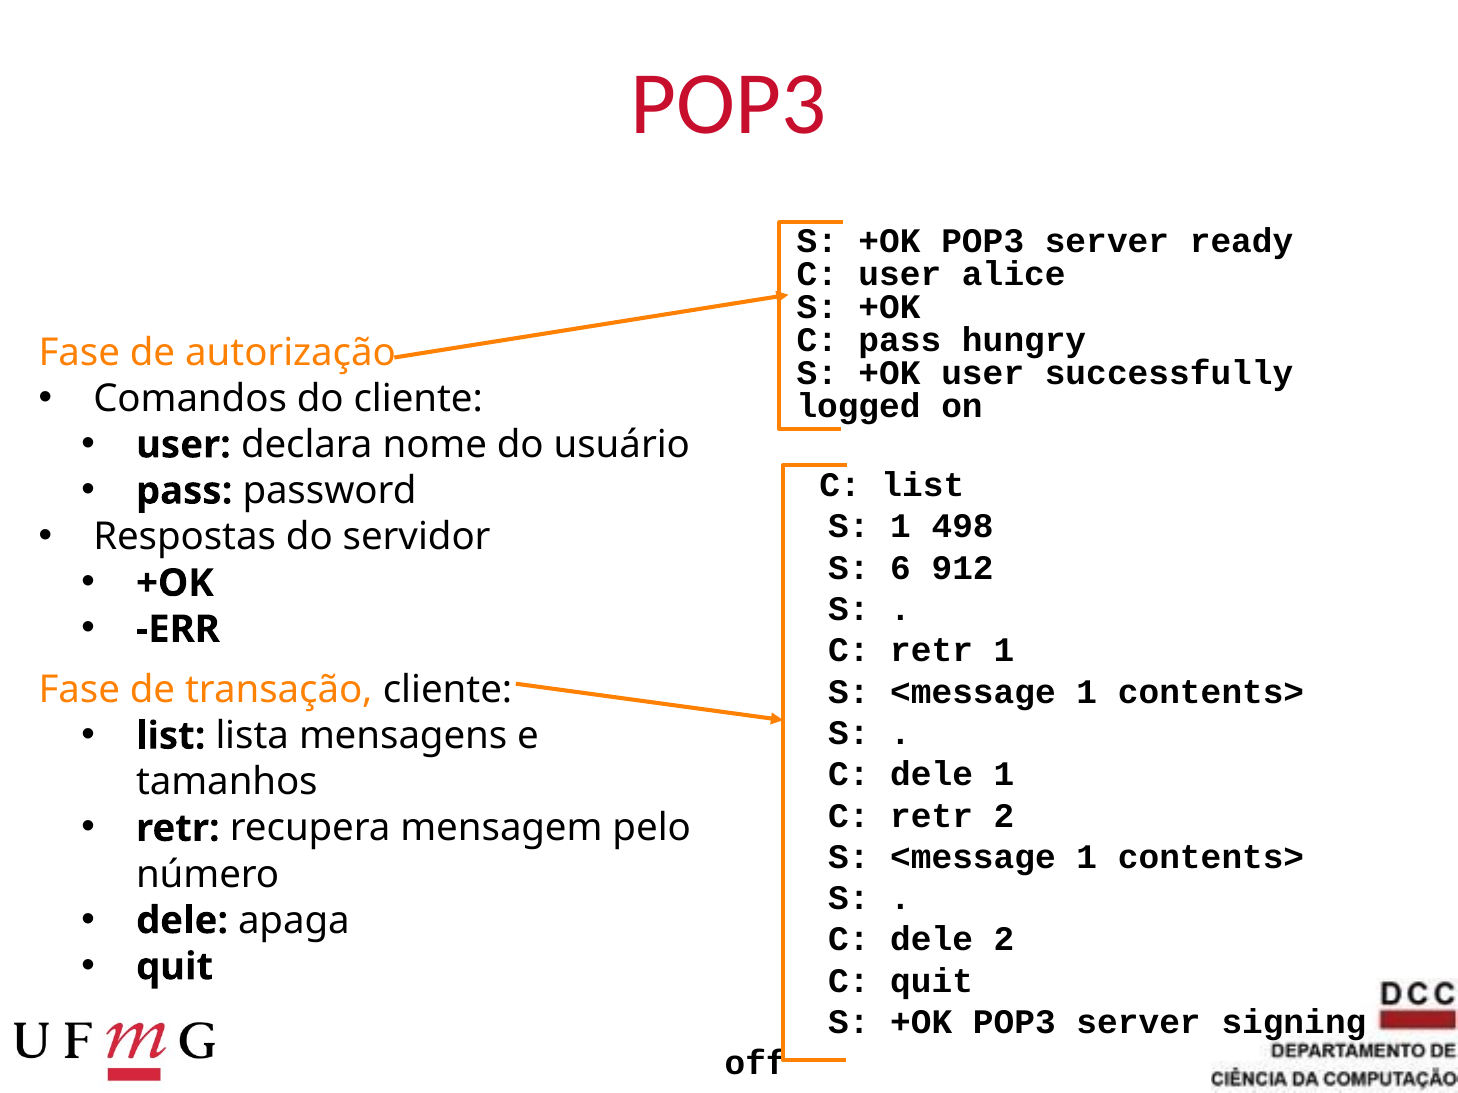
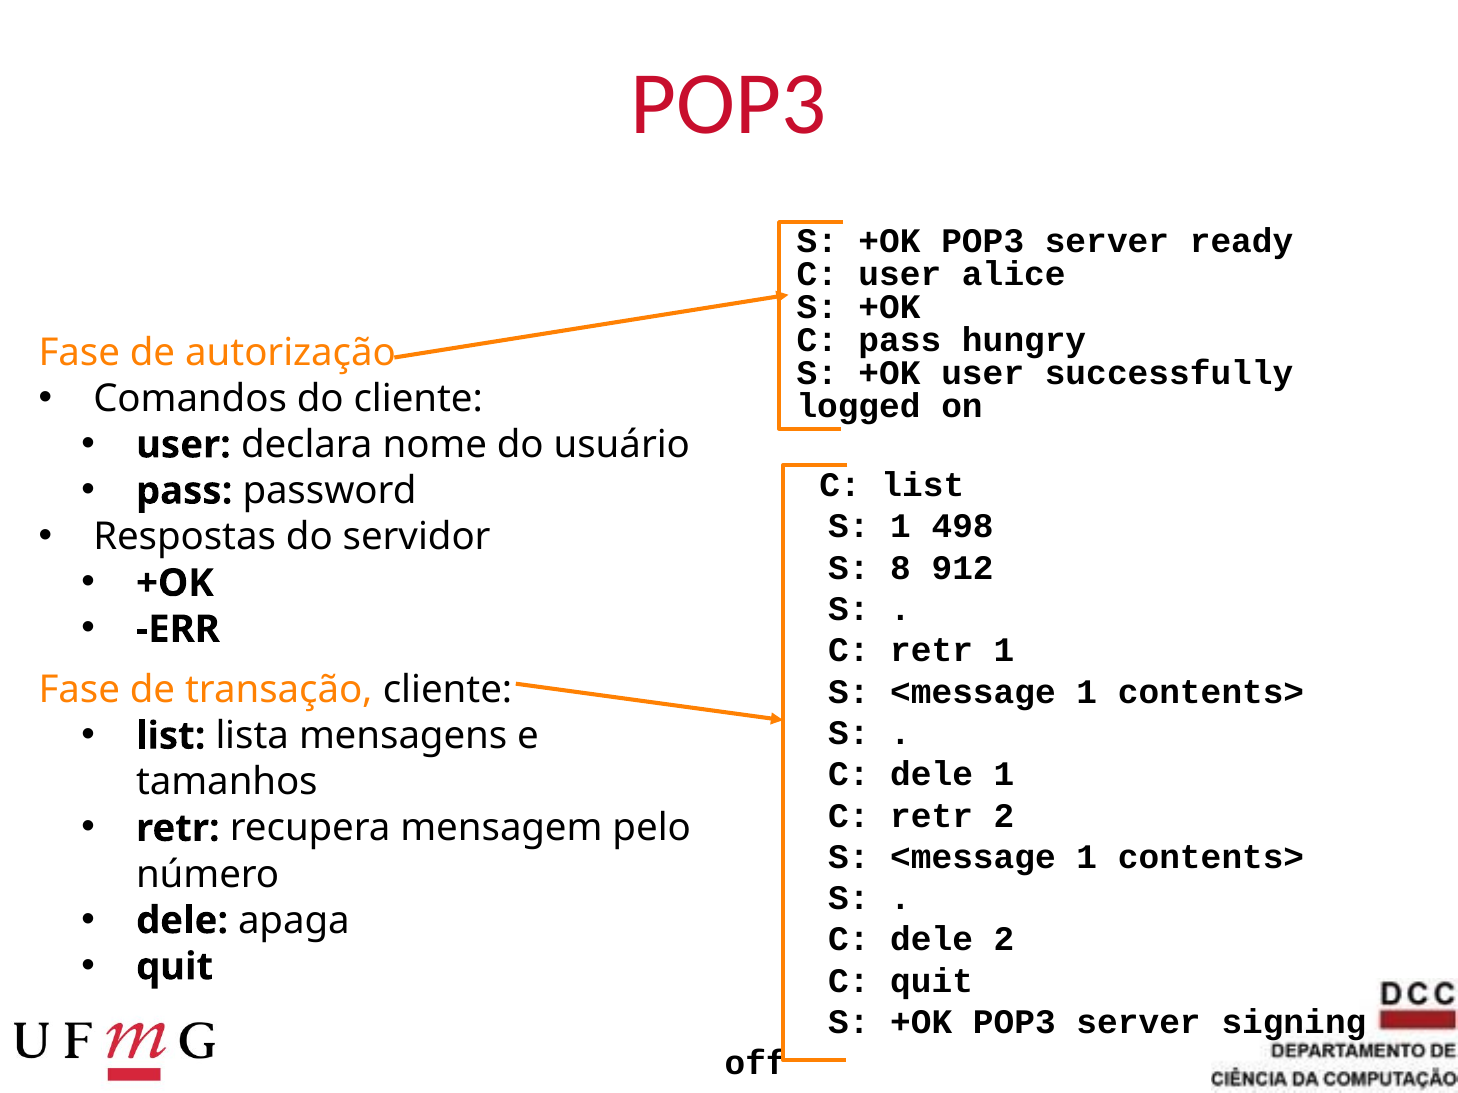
6: 6 -> 8 (900, 568)
